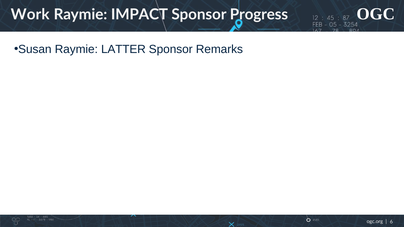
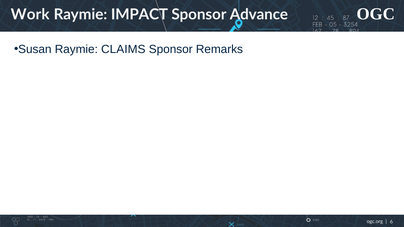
Progress: Progress -> Advance (259, 14)
LATTER: LATTER -> CLAIMS (123, 49)
